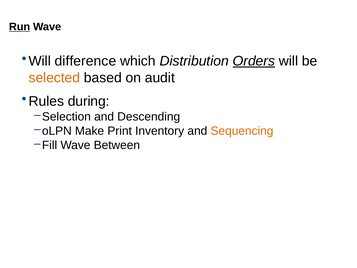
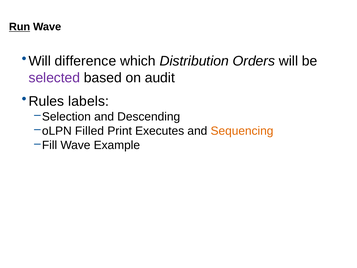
Orders underline: present -> none (254, 61)
selected colour: orange -> purple (54, 78)
during: during -> labels (89, 101)
Make: Make -> Filled (89, 131)
Inventory: Inventory -> Executes (160, 131)
Between: Between -> Example (117, 145)
